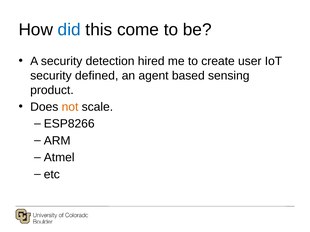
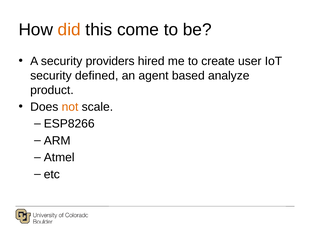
did colour: blue -> orange (69, 30)
detection: detection -> providers (110, 61)
sensing: sensing -> analyze (229, 76)
